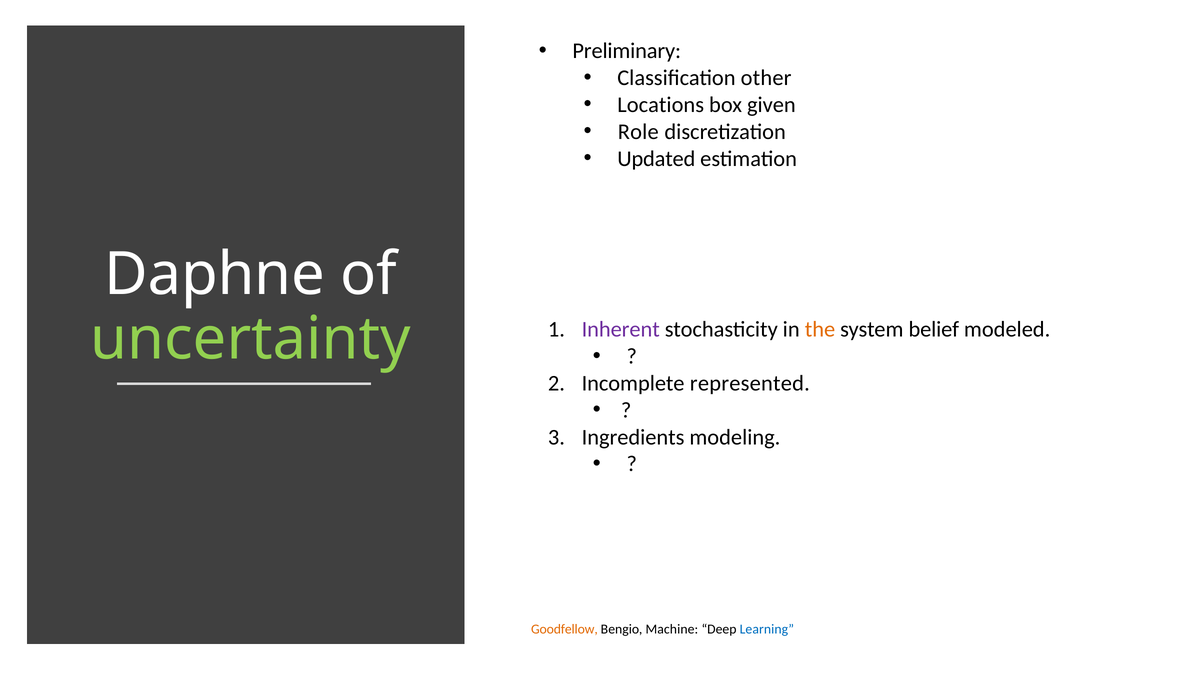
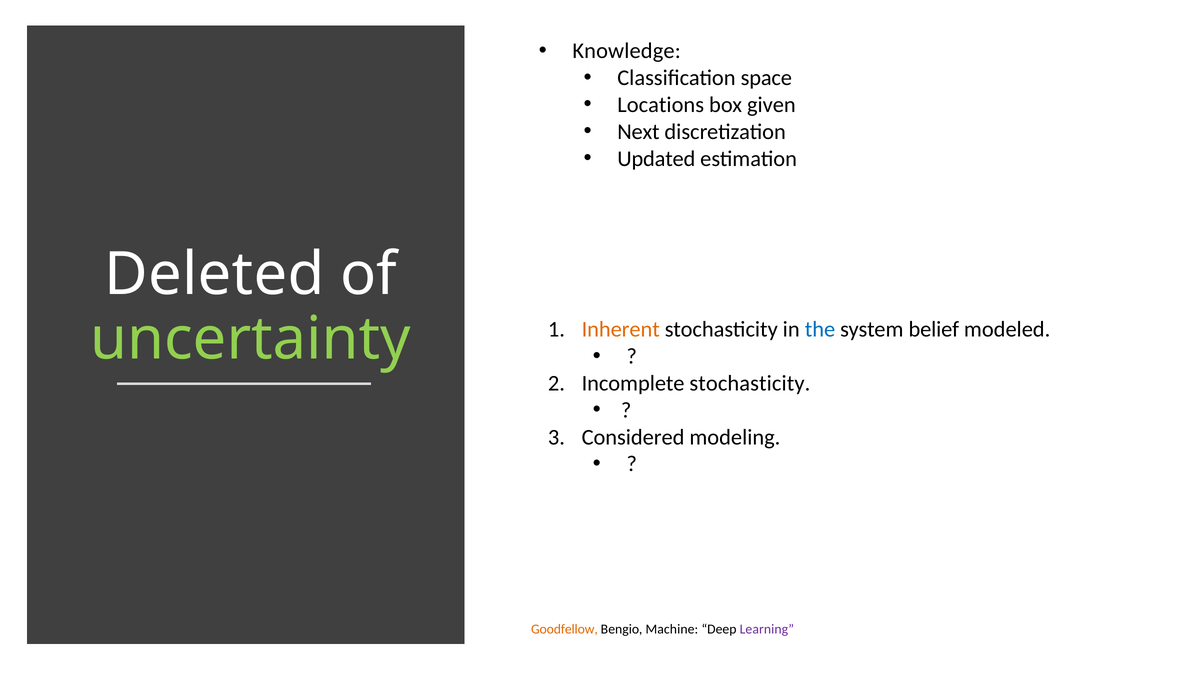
Preliminary: Preliminary -> Knowledge (627, 51)
other: other -> space (766, 78)
Role: Role -> Next (638, 132)
Daphne: Daphne -> Deleted (214, 274)
Inherent colour: purple -> orange (621, 330)
the colour: orange -> blue (820, 330)
Incomplete represented: represented -> stochasticity (750, 384)
Ingredients: Ingredients -> Considered (633, 437)
Learning colour: blue -> purple (767, 630)
